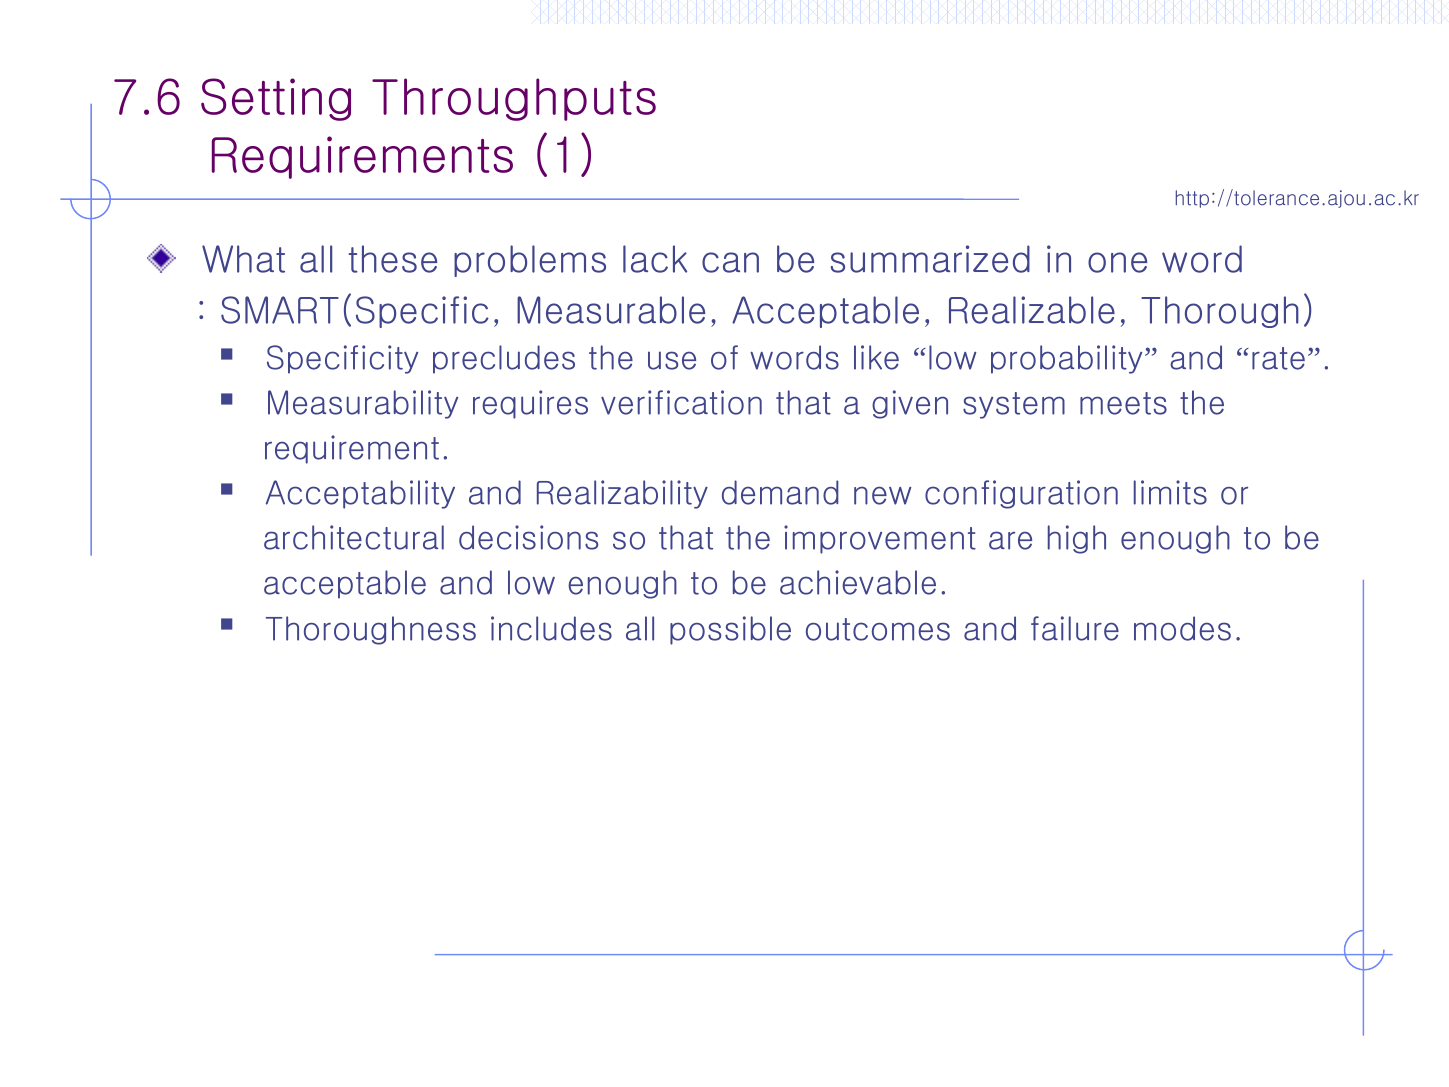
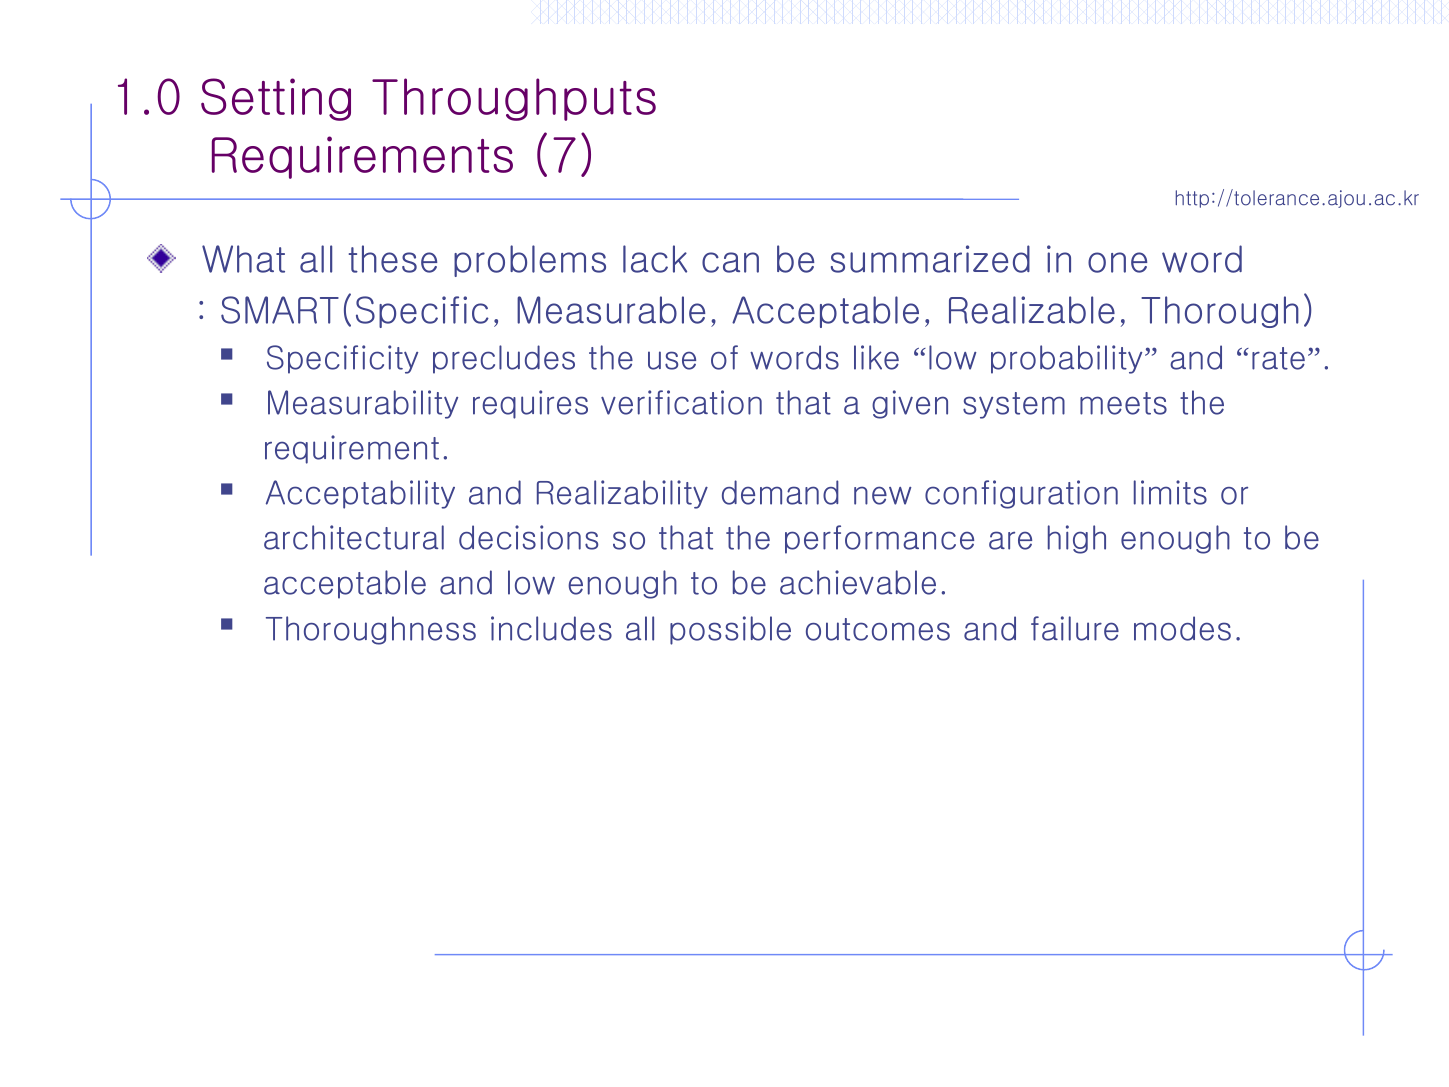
7.6: 7.6 -> 1.0 (147, 99)
1: 1 -> 7 (564, 157)
improvement: improvement -> performance (879, 539)
